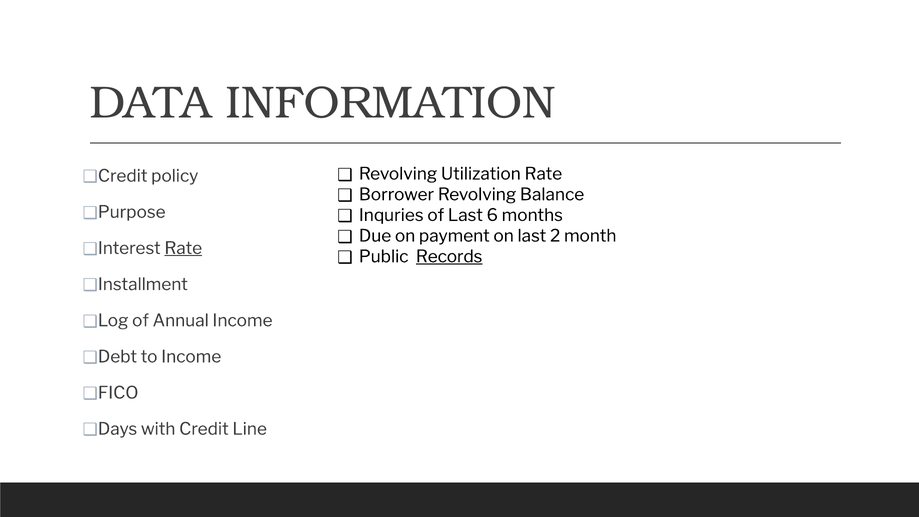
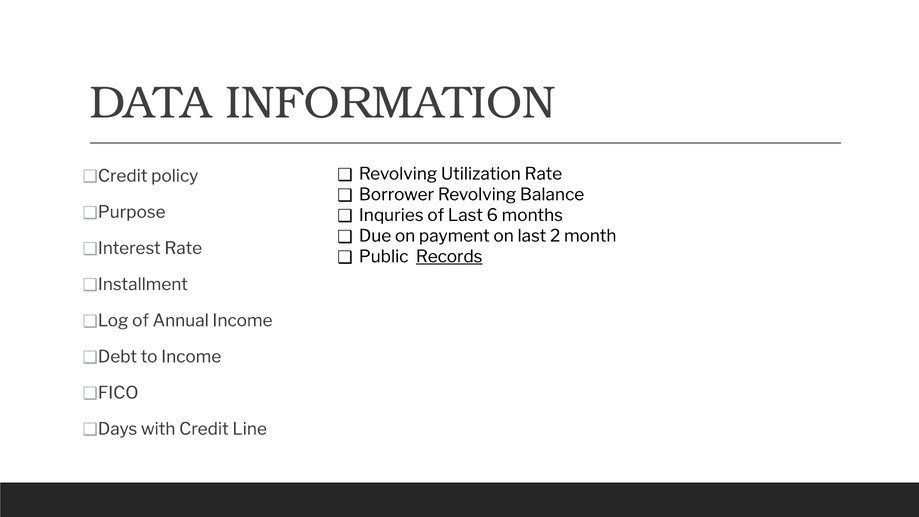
Rate underline: present -> none (183, 248)
